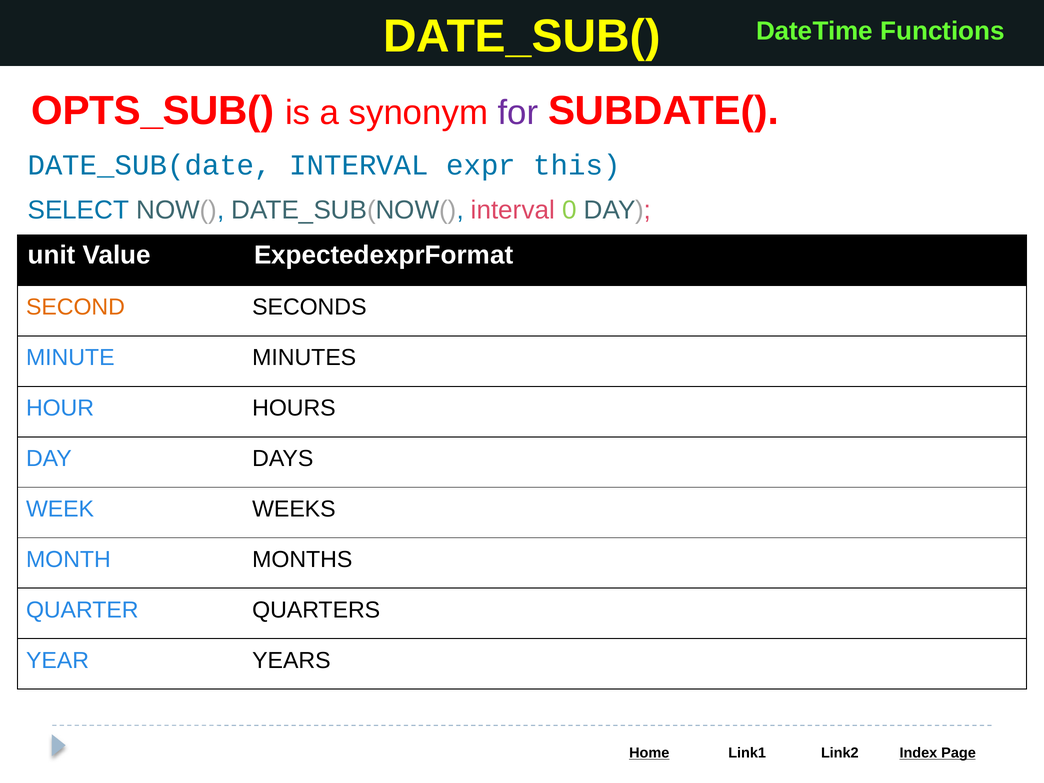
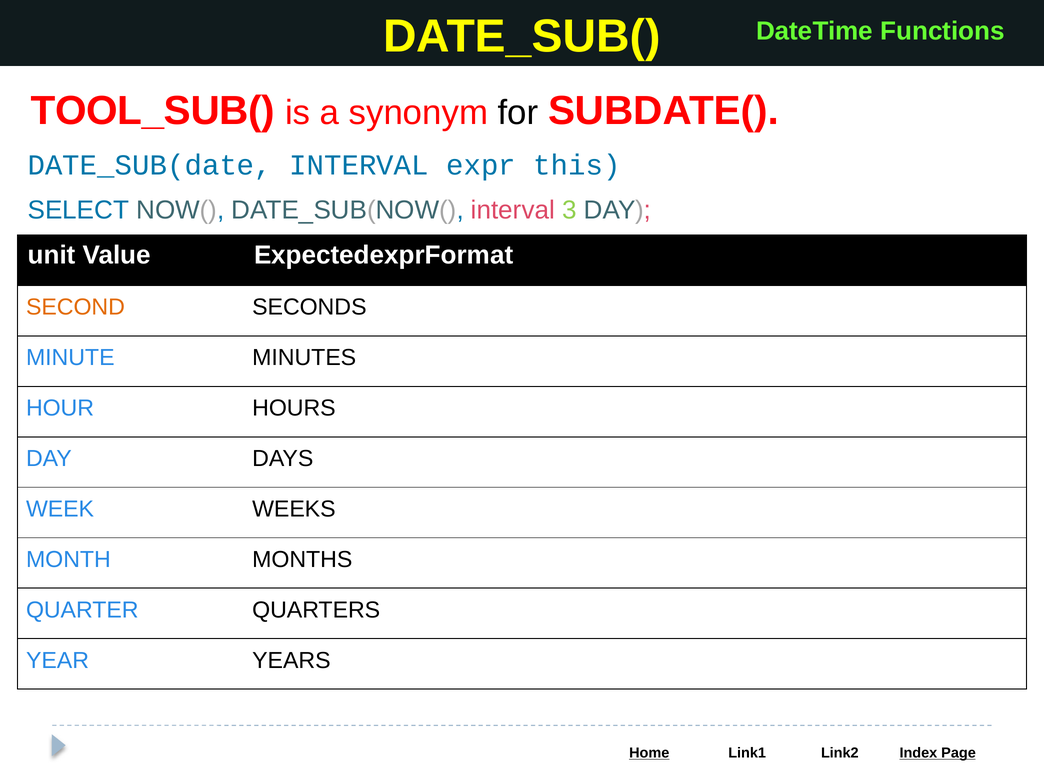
OPTS_SUB(: OPTS_SUB( -> TOOL_SUB( (153, 111)
for colour: purple -> black (518, 113)
0: 0 -> 3 (569, 210)
